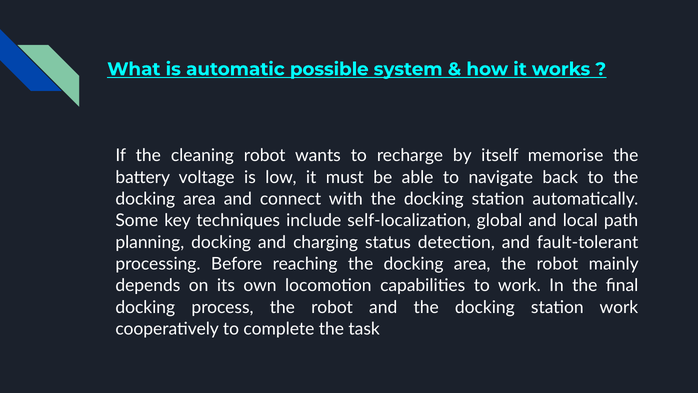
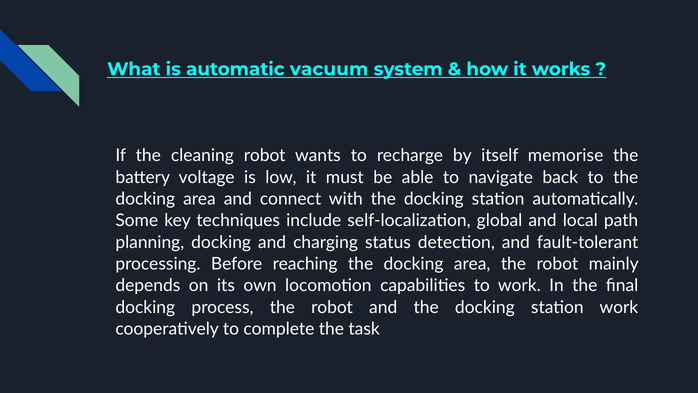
possible: possible -> vacuum (329, 69)
